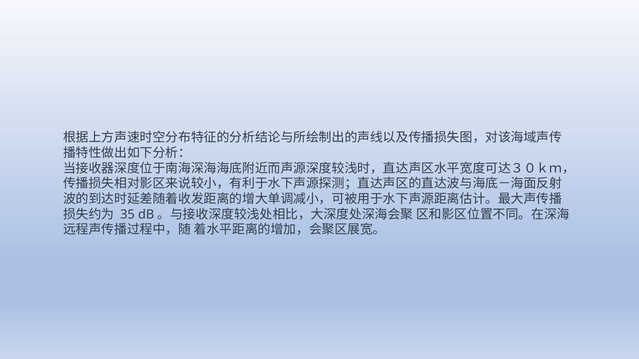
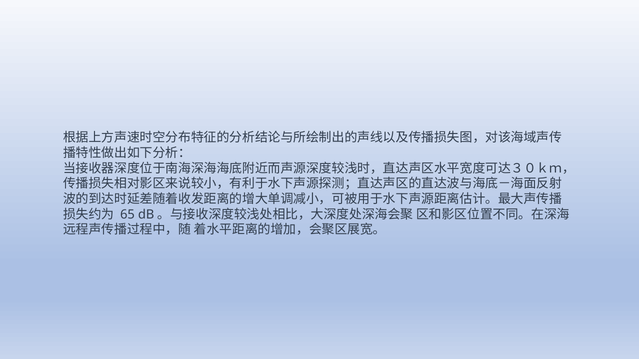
35: 35 -> 65 (127, 215)
